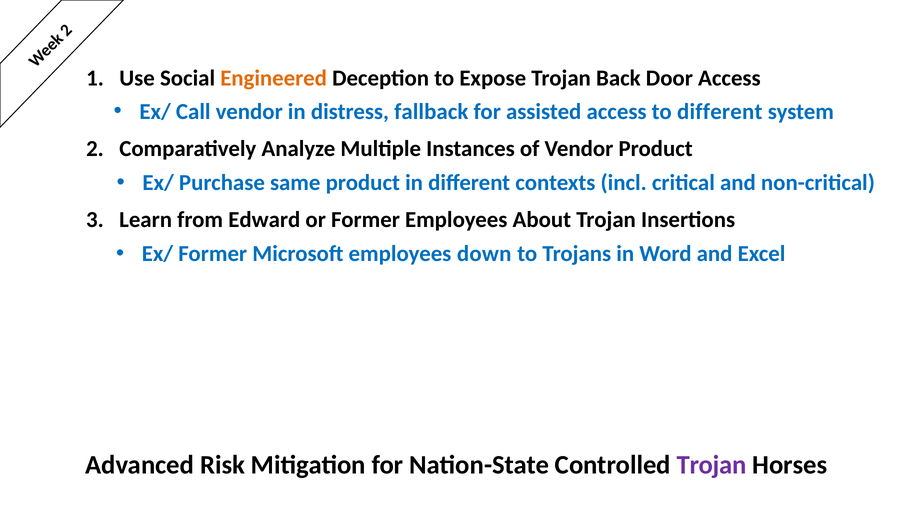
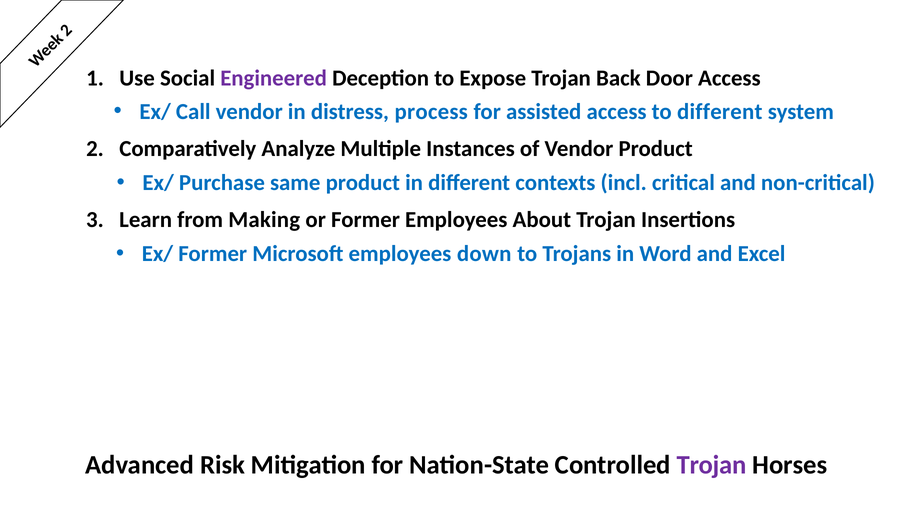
Engineered colour: orange -> purple (274, 78)
fallback: fallback -> process (431, 112)
Edward: Edward -> Making (264, 220)
